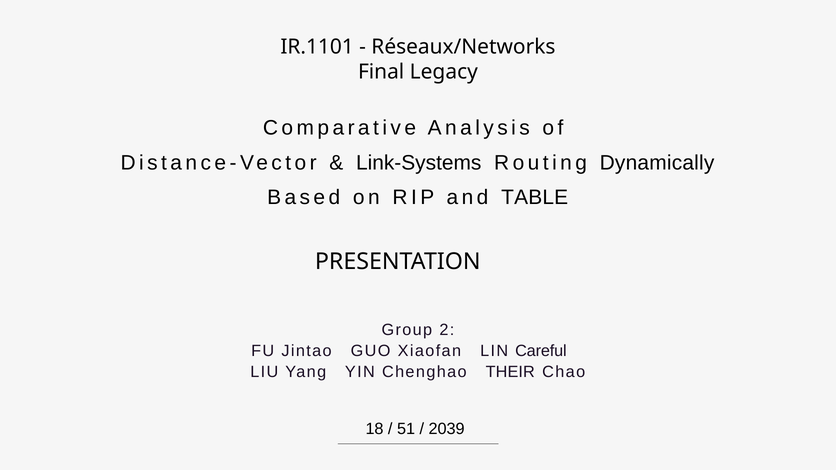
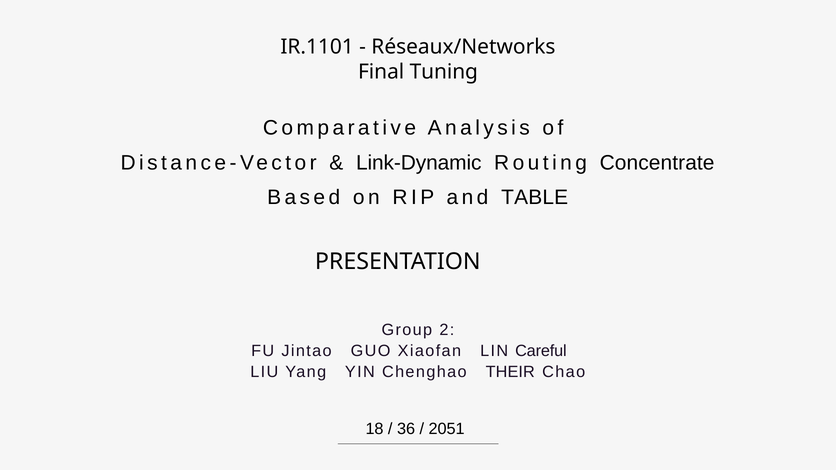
Legacy: Legacy -> Tuning (444, 72)
Link-Systems: Link-Systems -> Link-Dynamic (419, 163)
Dynamically: Dynamically -> Concentrate (657, 163)
51: 51 -> 36 (406, 429)
2039: 2039 -> 2051 (447, 429)
